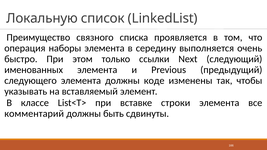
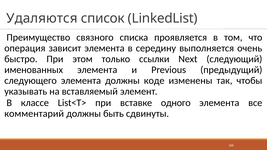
Локальную: Локальную -> Удаляются (42, 18)
наборы: наборы -> зависит (65, 48)
строки: строки -> одного (176, 103)
